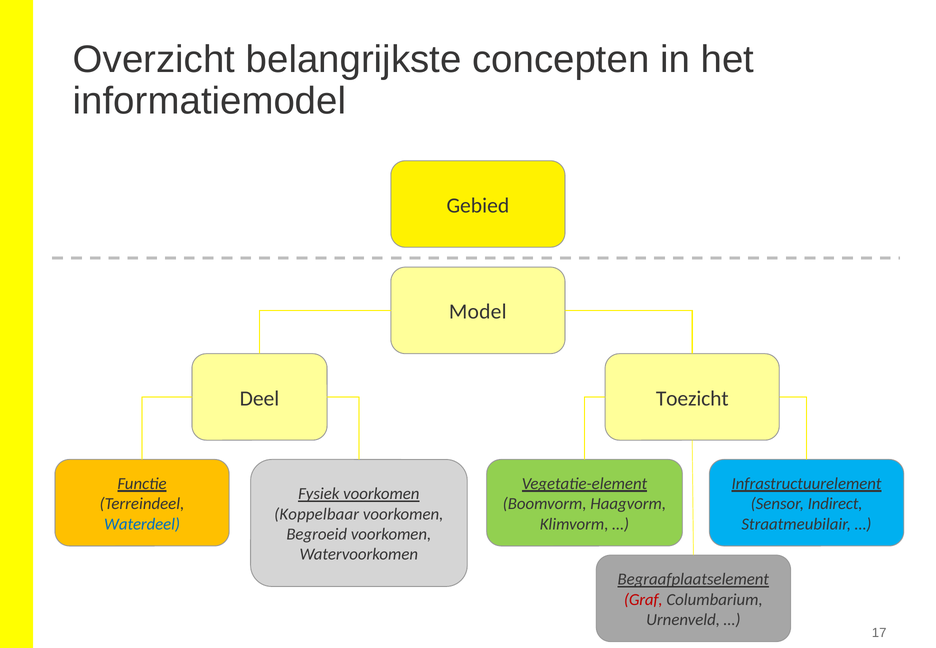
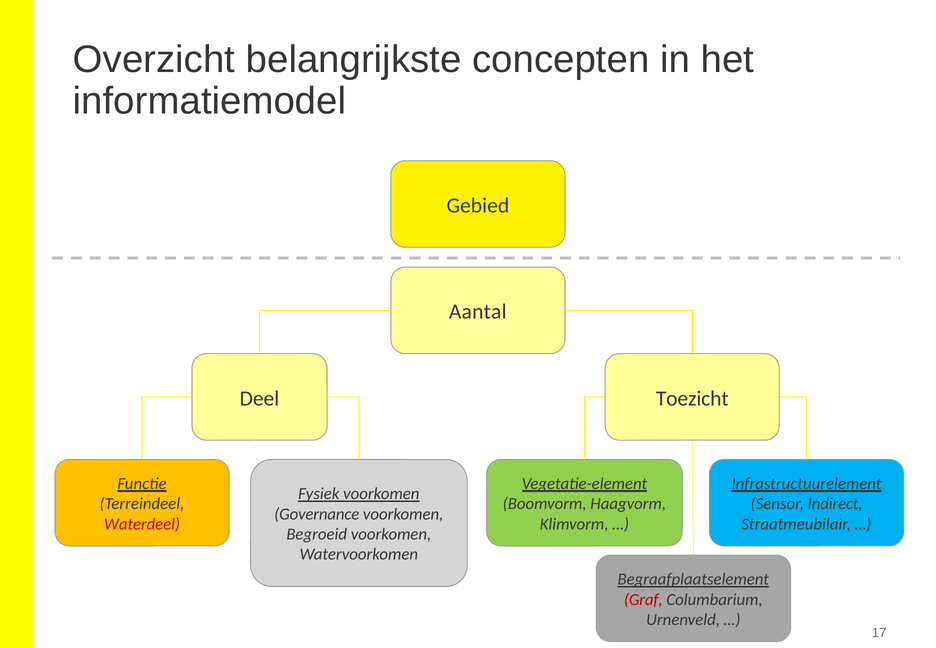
Model: Model -> Aantal (478, 312)
Koppelbaar: Koppelbaar -> Governance (317, 514)
Waterdeel colour: blue -> red (142, 524)
